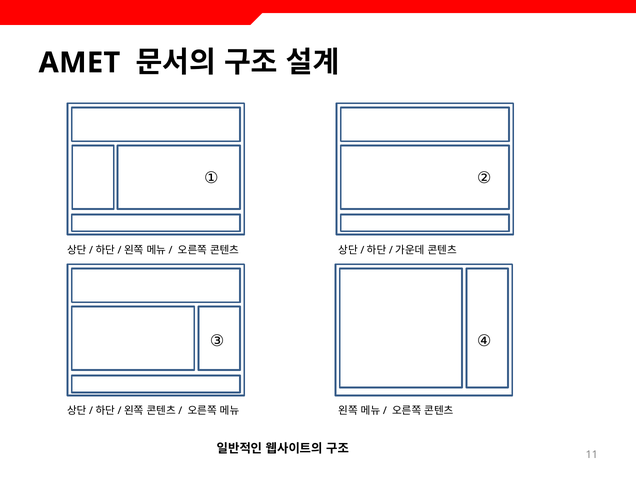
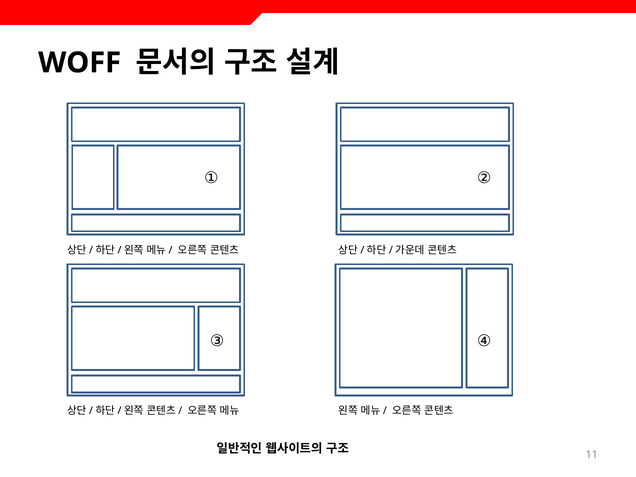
AMET: AMET -> WOFF (80, 63)
